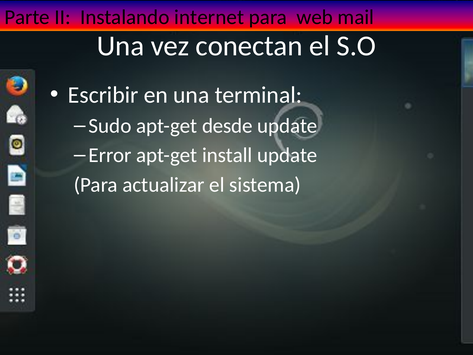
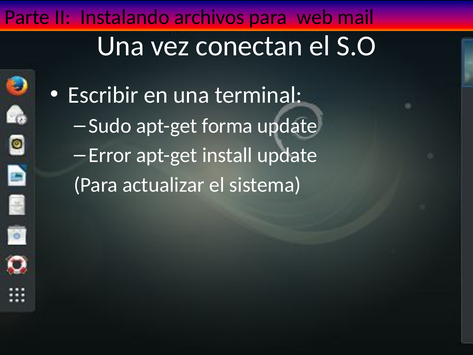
internet: internet -> archivos (209, 17)
desde: desde -> forma (227, 126)
